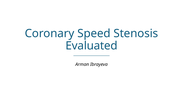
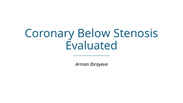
Speed: Speed -> Below (94, 33)
